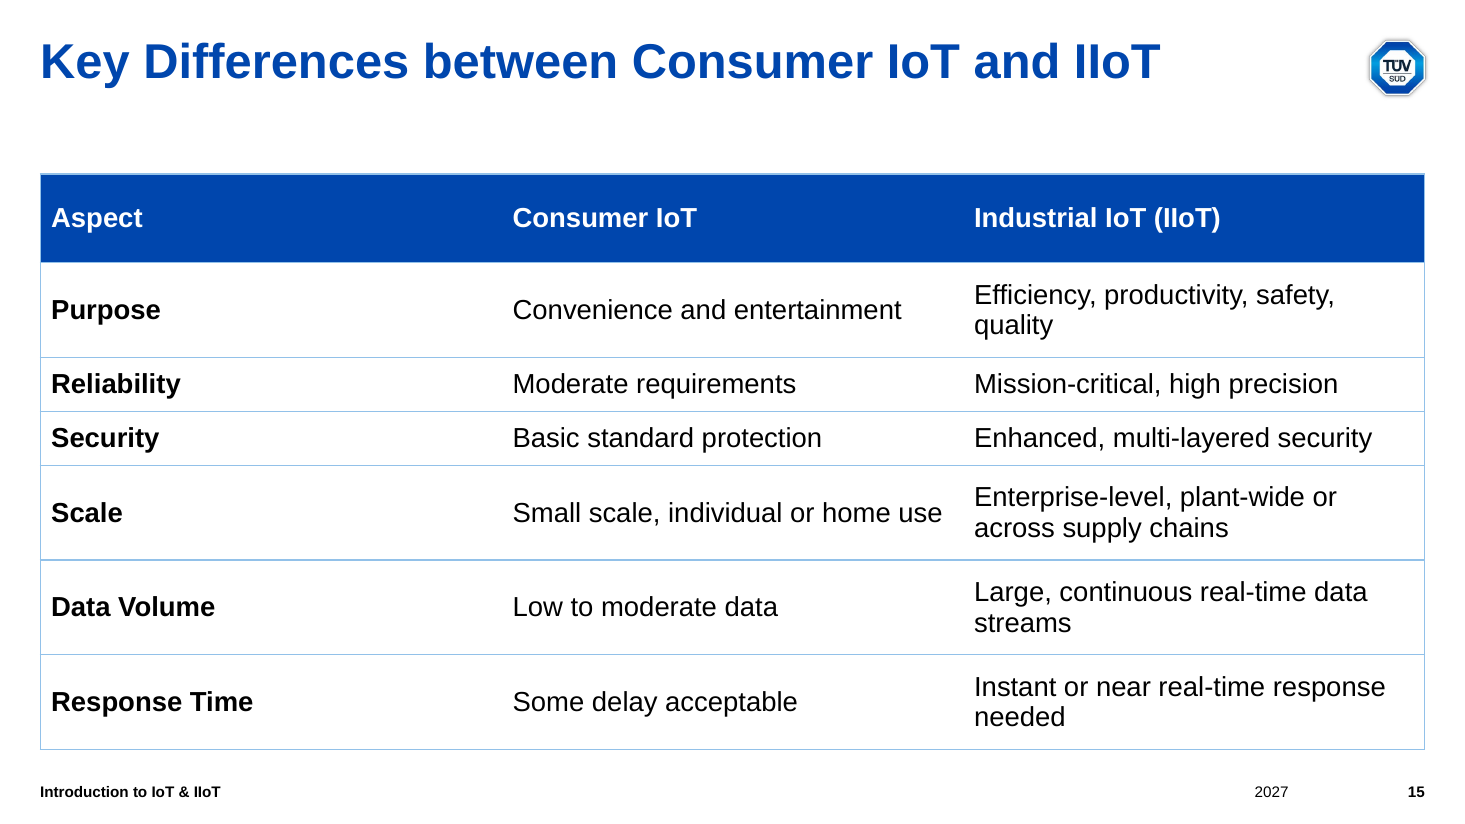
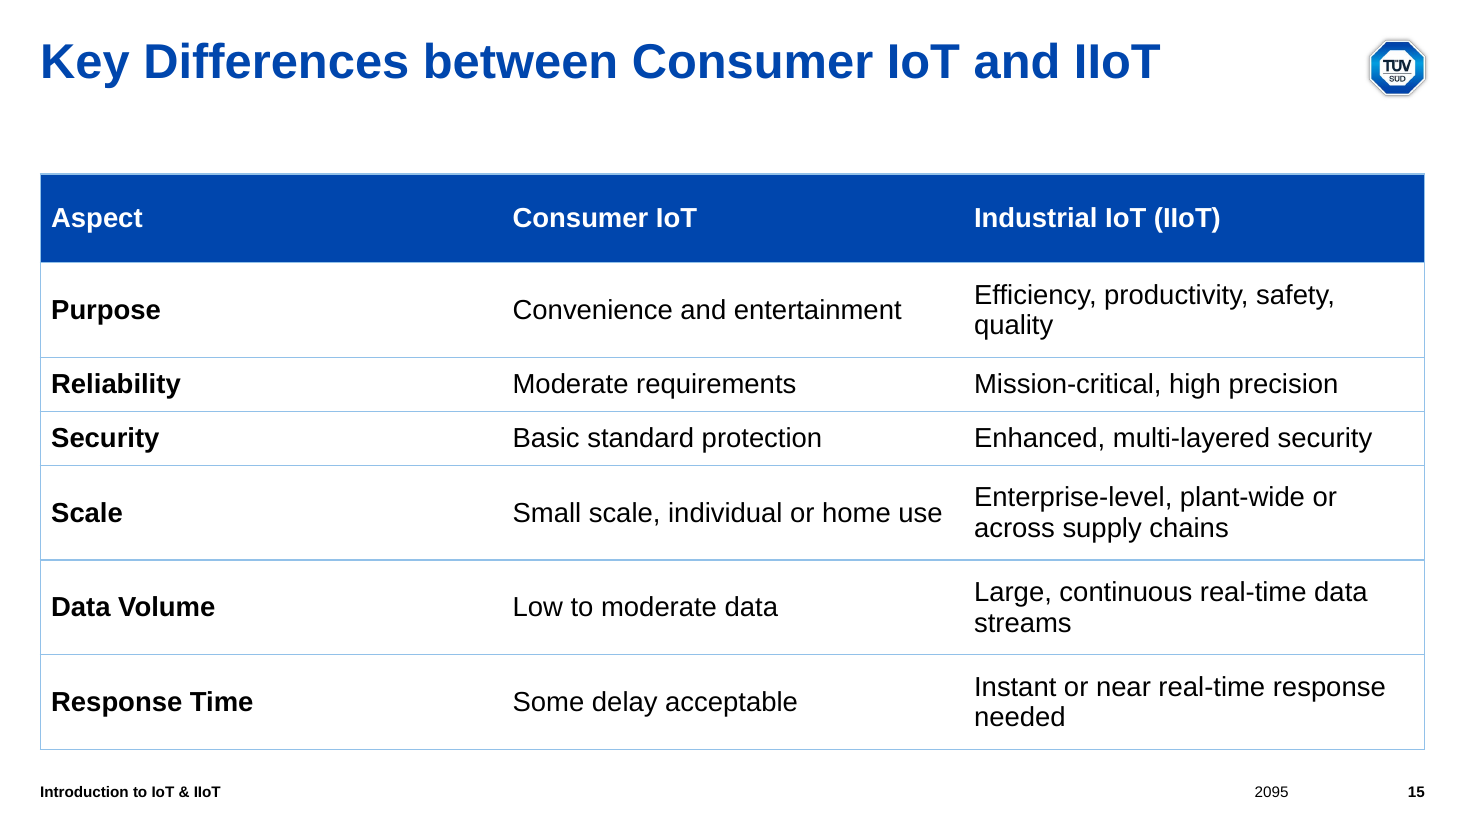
2027: 2027 -> 2095 (1272, 793)
